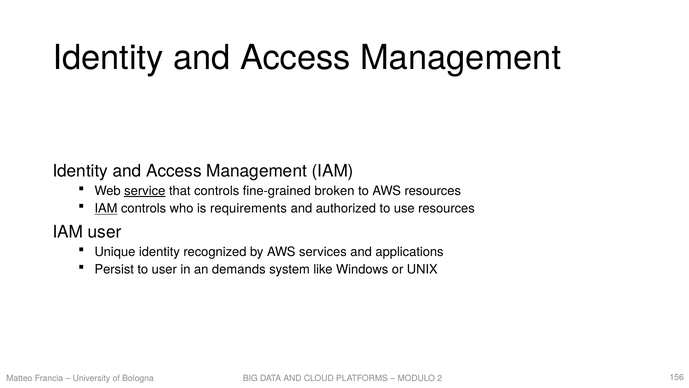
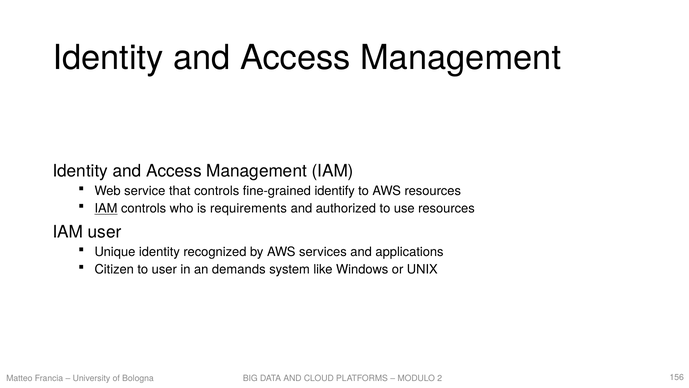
service underline: present -> none (145, 191)
broken: broken -> identify (335, 191)
Persist: Persist -> Citizen (114, 269)
